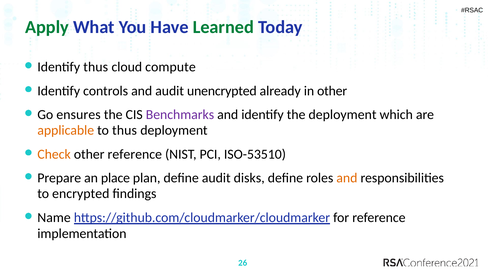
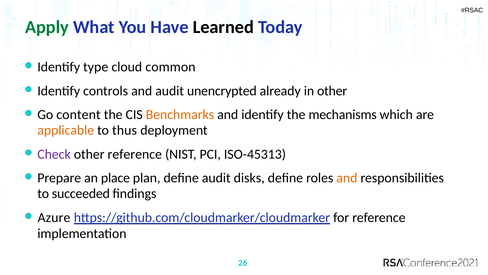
Learned colour: green -> black (223, 27)
Identify thus: thus -> type (96, 67)
compute: compute -> common (170, 67)
ensures: ensures -> content (78, 115)
Benchmarks colour: purple -> orange (180, 115)
the deployment: deployment -> mechanisms (343, 115)
Check colour: orange -> purple (54, 154)
ISO-53510: ISO-53510 -> ISO-45313 (255, 154)
encrypted: encrypted -> succeeded (81, 193)
Name: Name -> Azure (54, 217)
